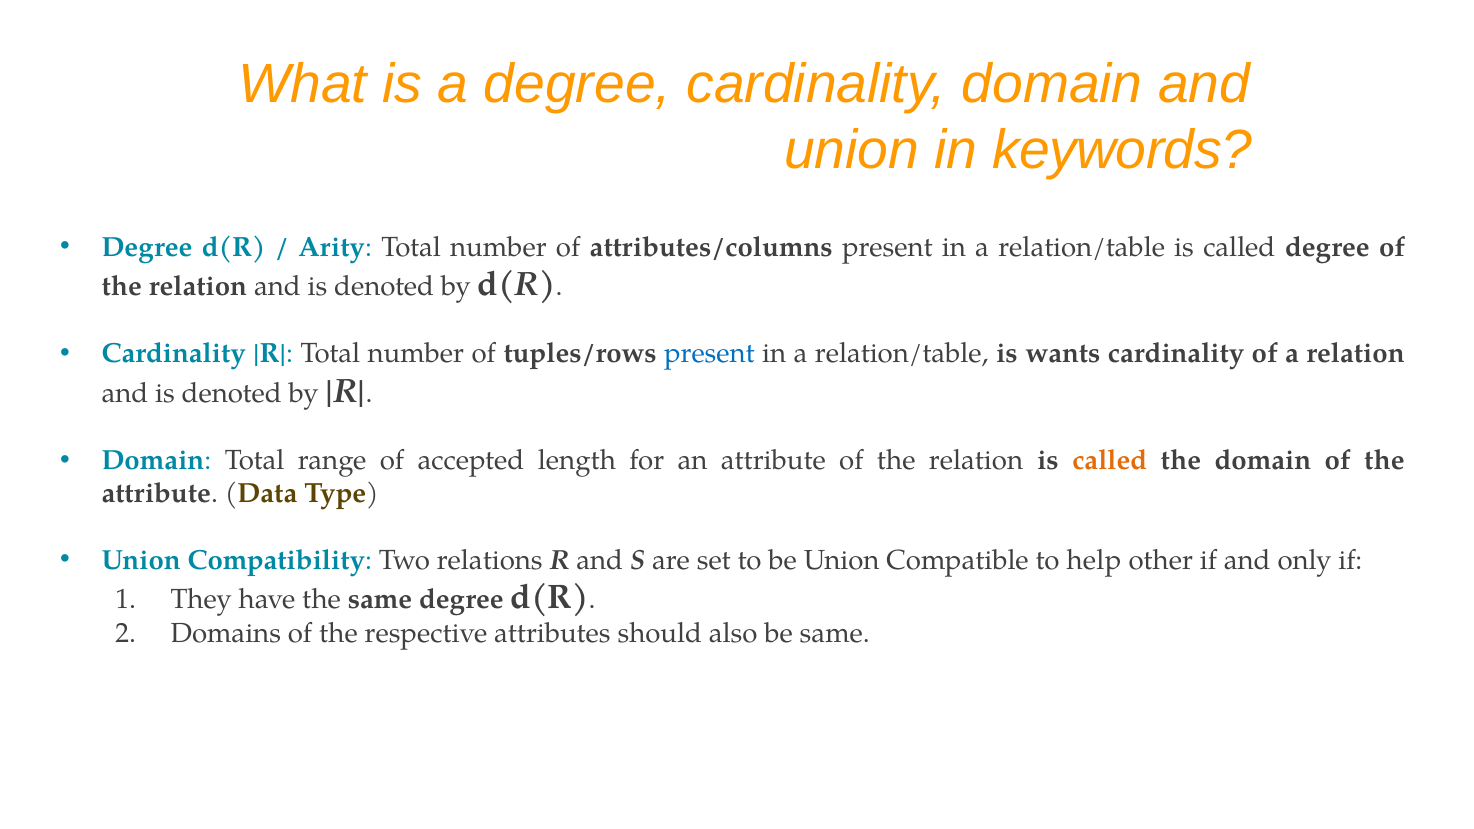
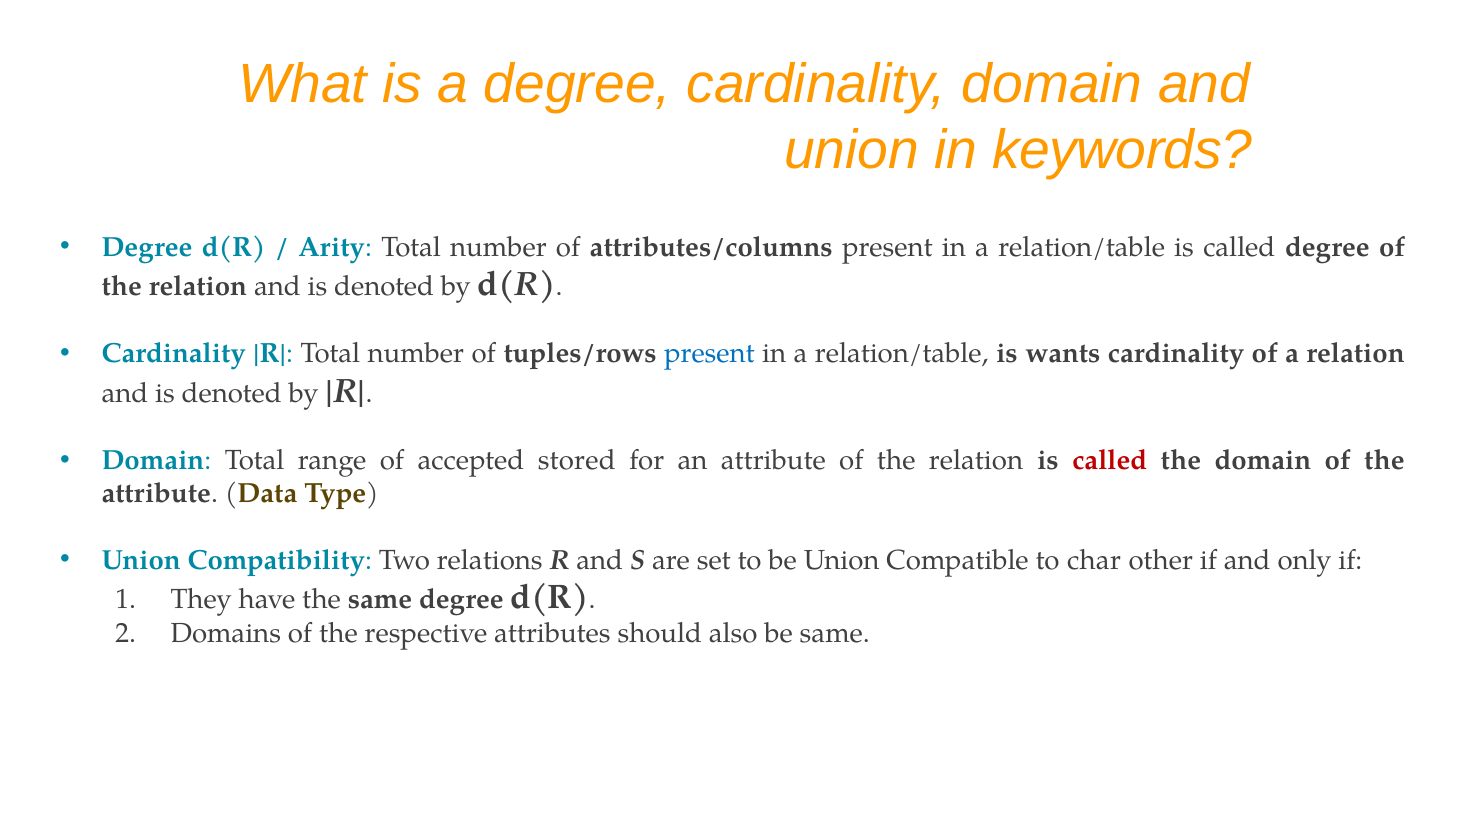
length: length -> stored (577, 461)
called colour: orange -> red (1110, 461)
help: help -> char (1094, 560)
